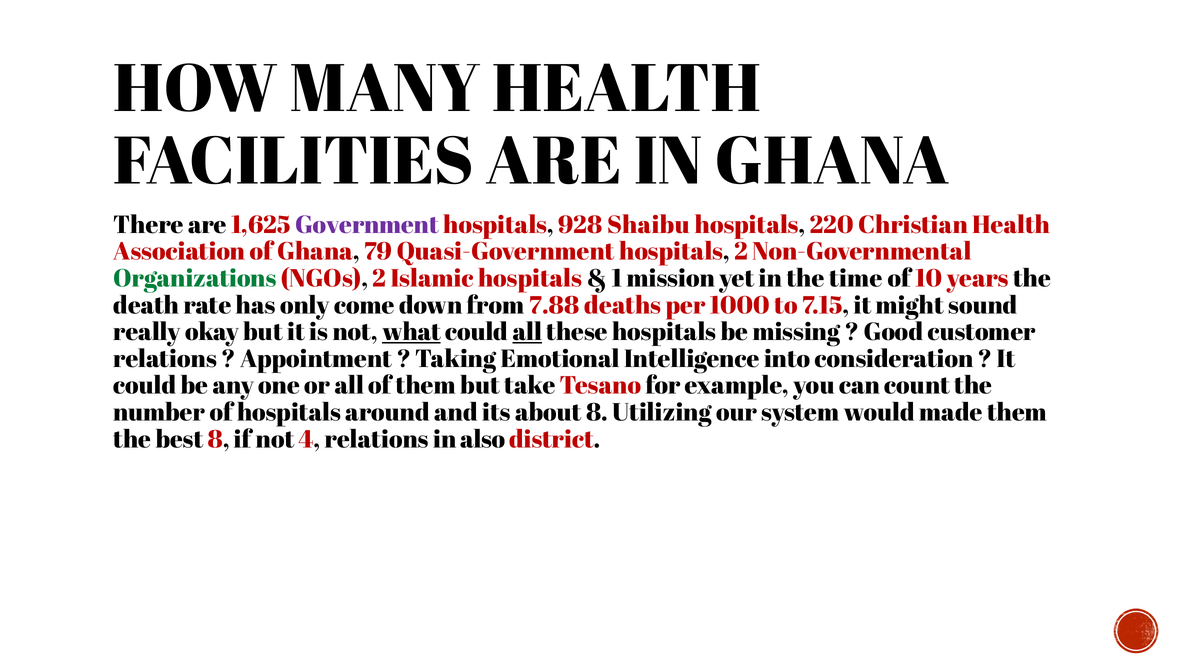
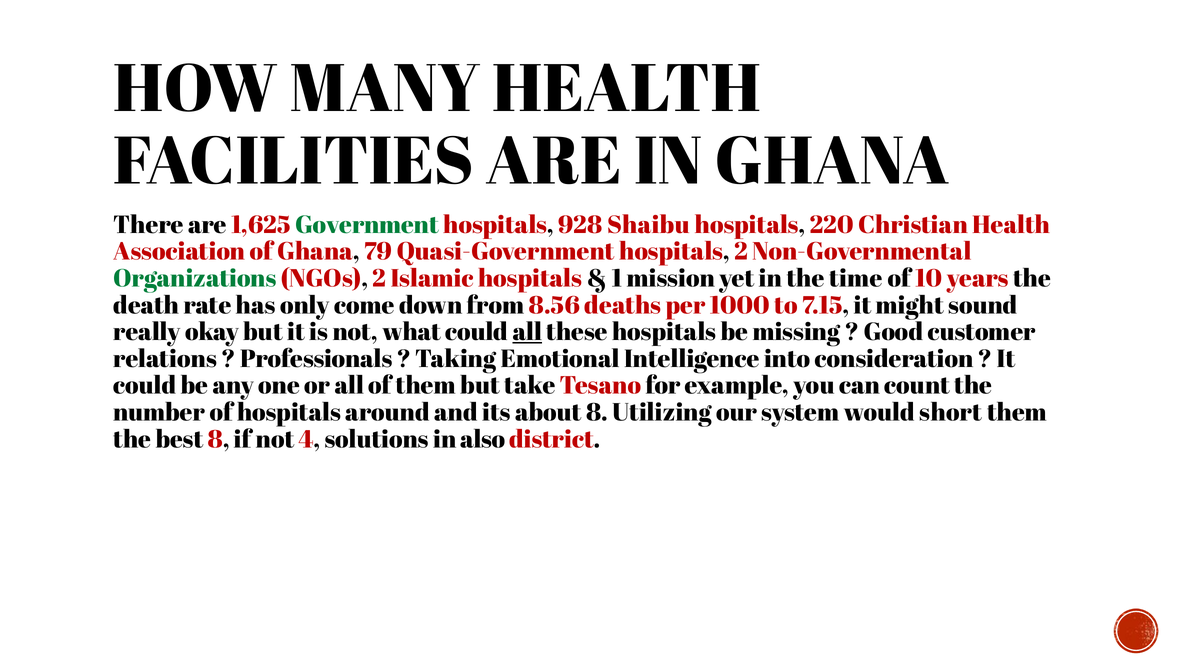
Government colour: purple -> green (367, 225)
7.88: 7.88 -> 8.56 (554, 305)
what underline: present -> none (411, 332)
Appointment: Appointment -> Professionals (316, 359)
made: made -> short (951, 413)
4 relations: relations -> solutions (377, 439)
